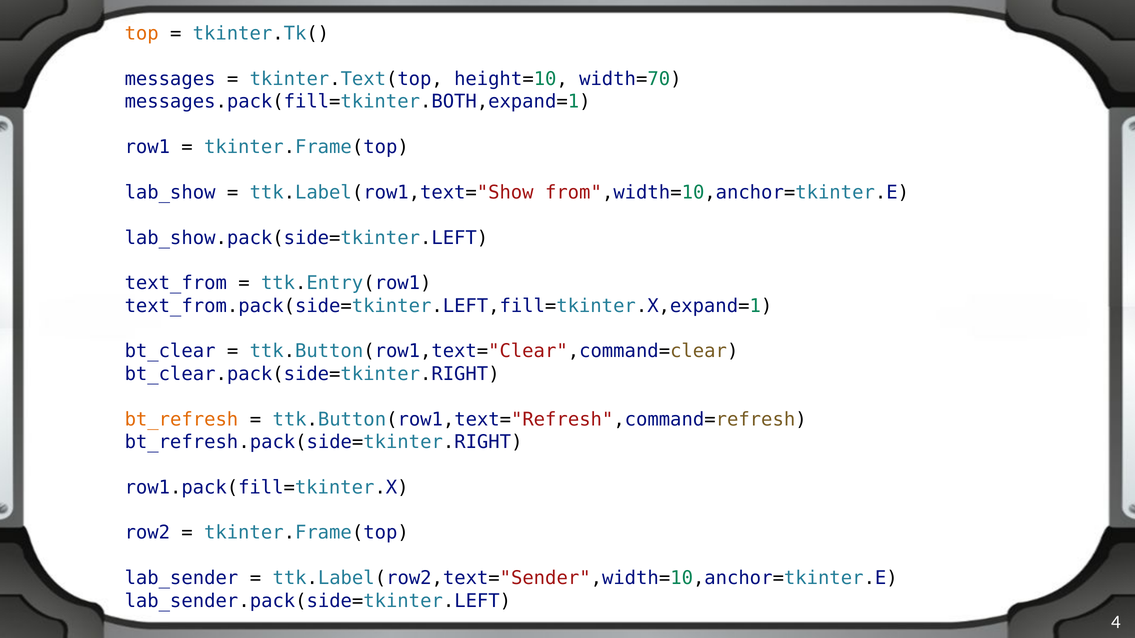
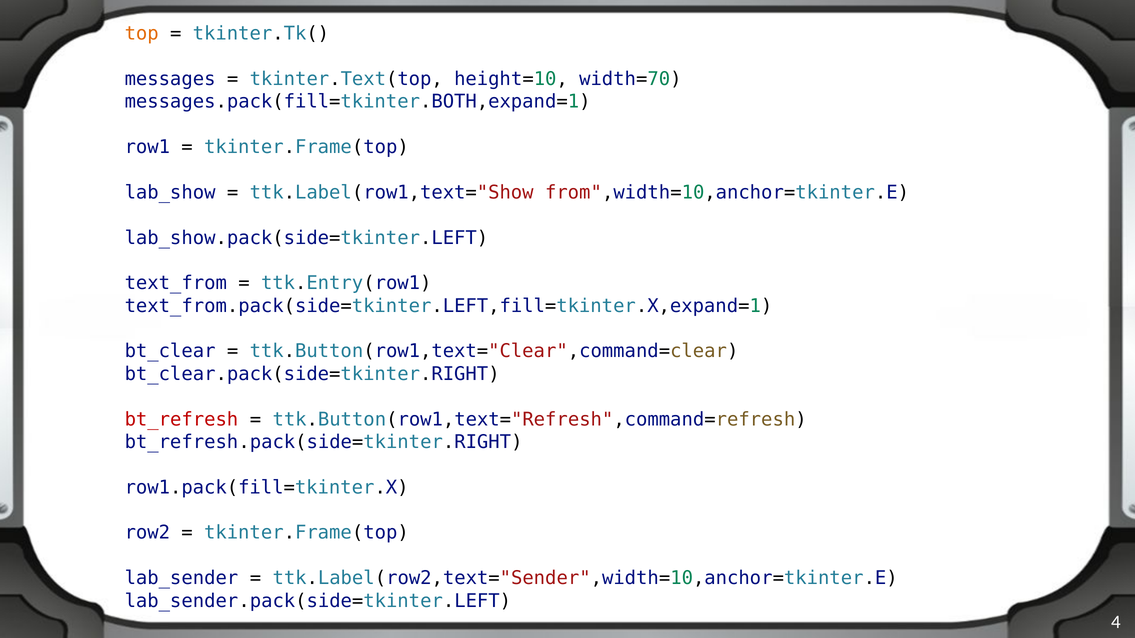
bt_refresh colour: orange -> red (181, 420)
